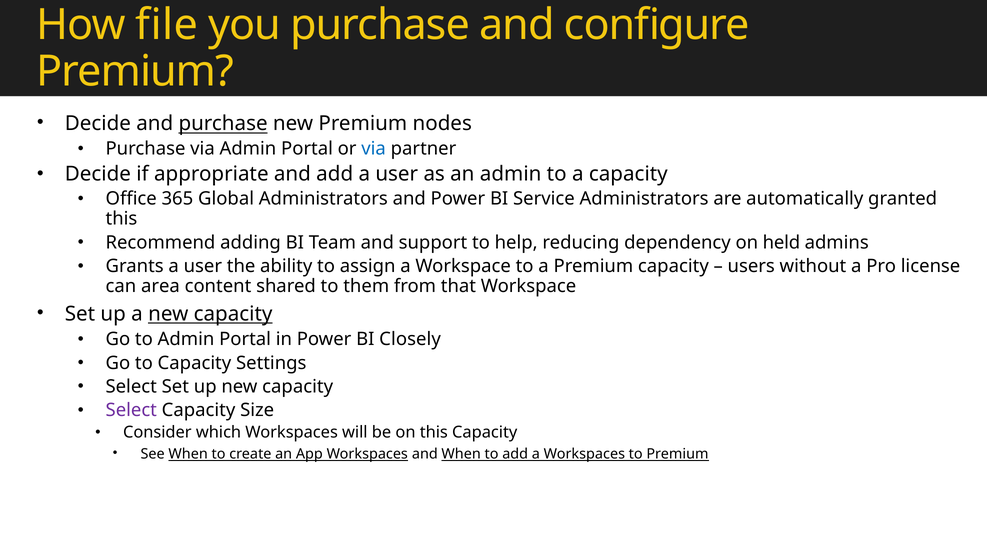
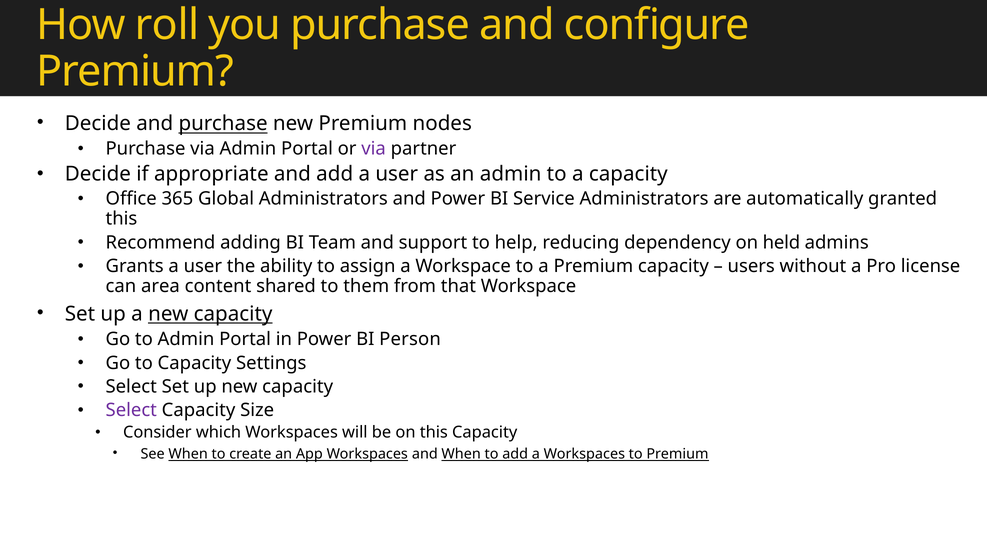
file: file -> roll (167, 25)
via colour: blue -> purple (374, 149)
Closely: Closely -> Person (410, 339)
